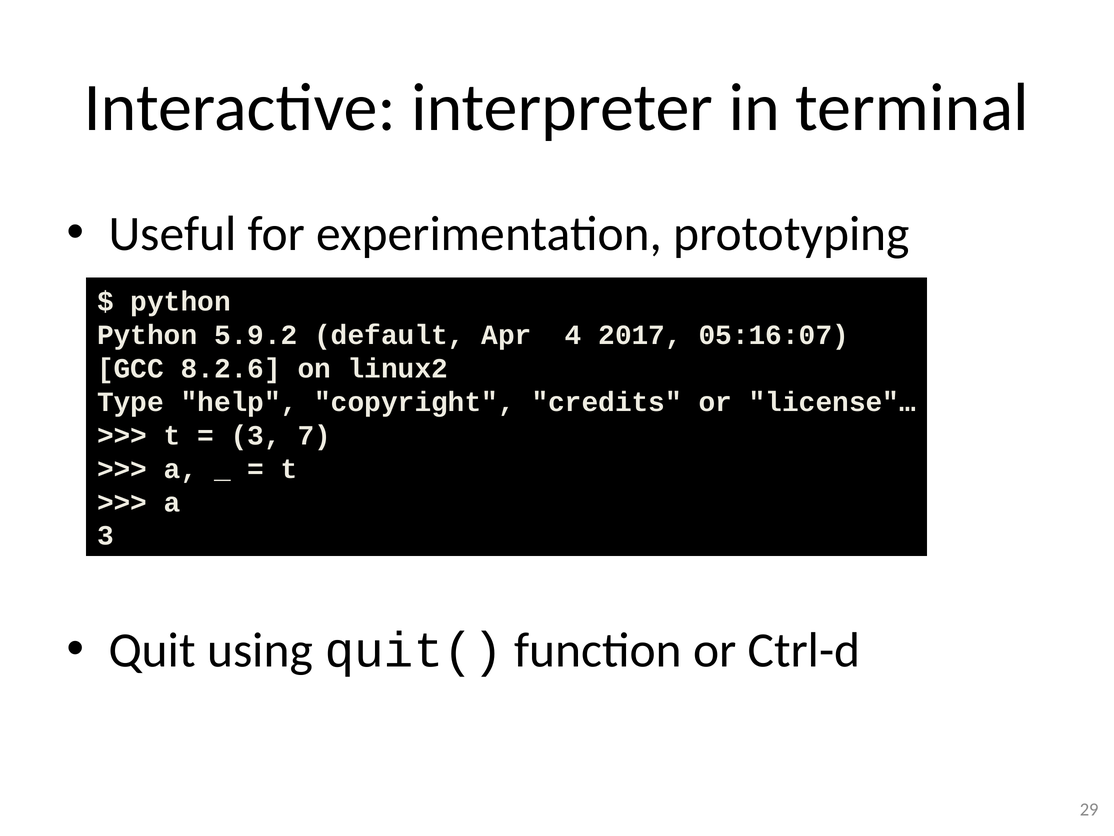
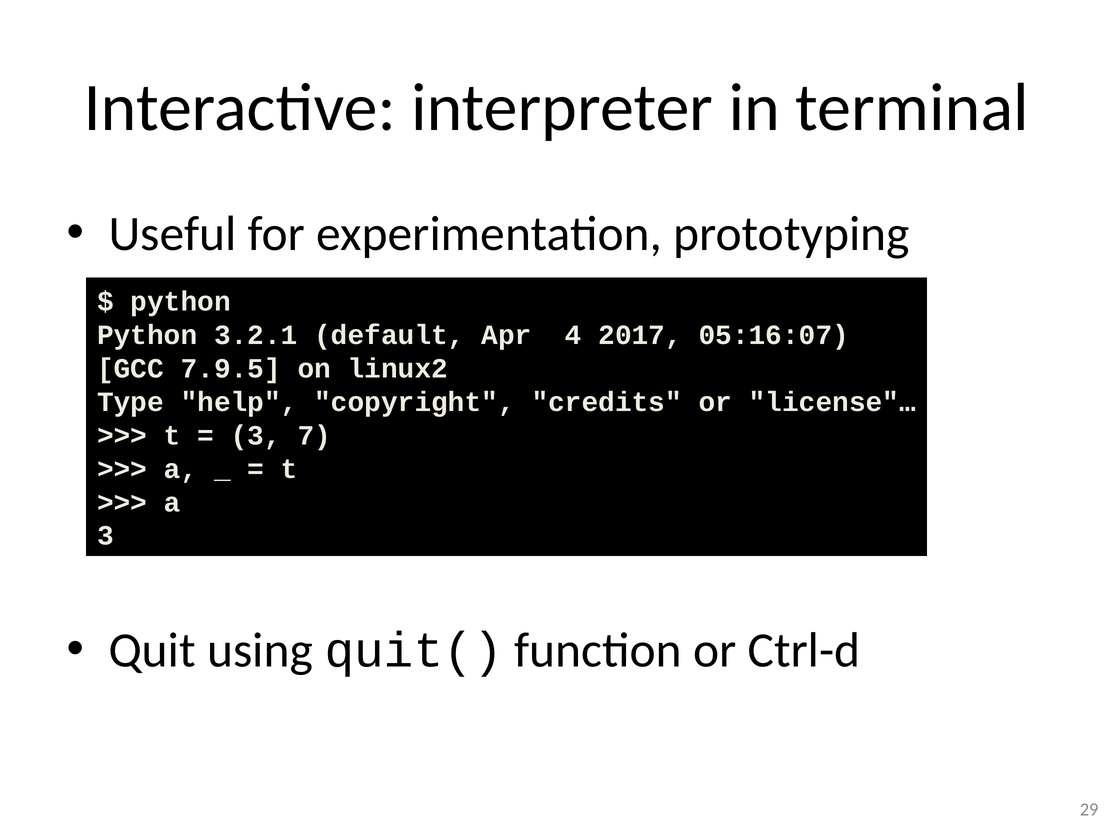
5.9.2: 5.9.2 -> 3.2.1 (256, 335)
8.2.6: 8.2.6 -> 7.9.5 (231, 368)
